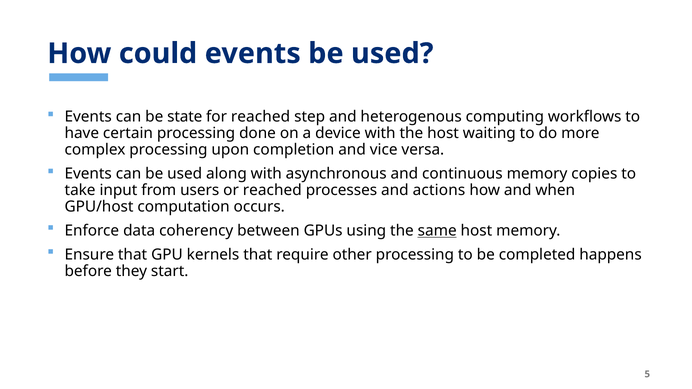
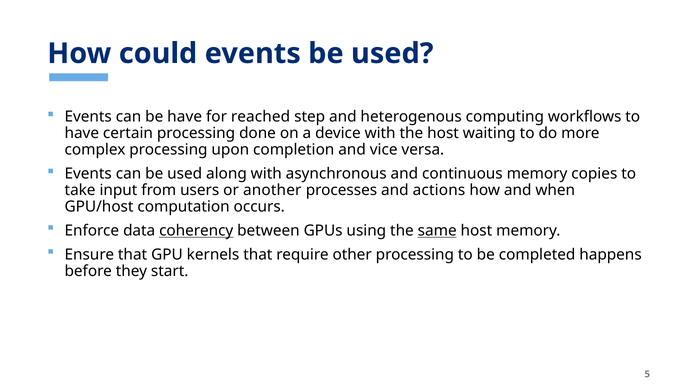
be state: state -> have (185, 117)
or reached: reached -> another (272, 190)
coherency underline: none -> present (196, 231)
